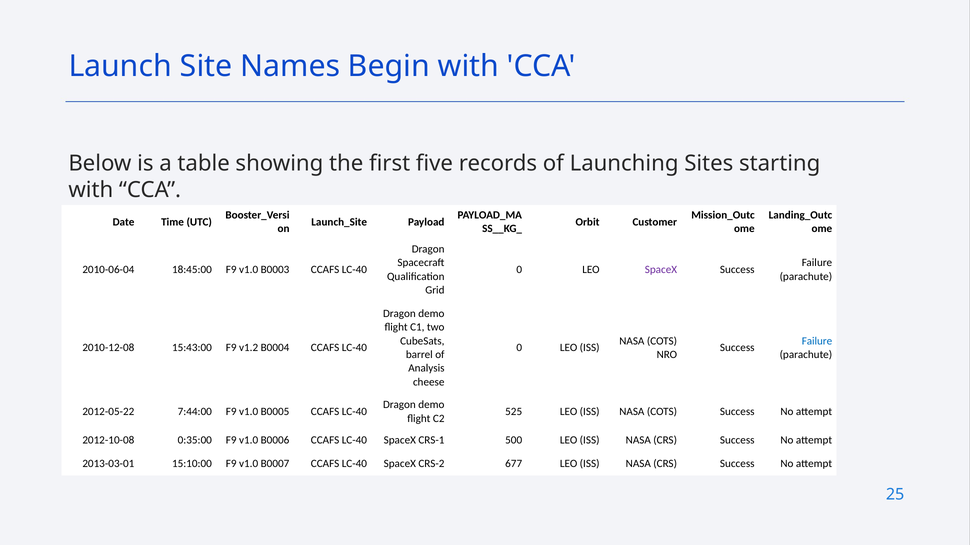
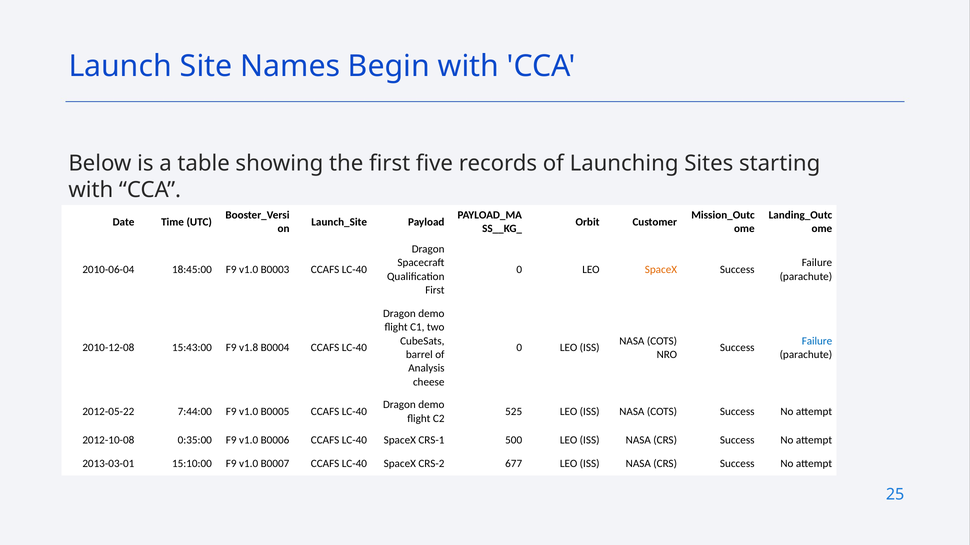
SpaceX colour: purple -> orange (661, 270)
Grid: Grid -> First (435, 291)
v1.2: v1.2 -> v1.8 (249, 348)
